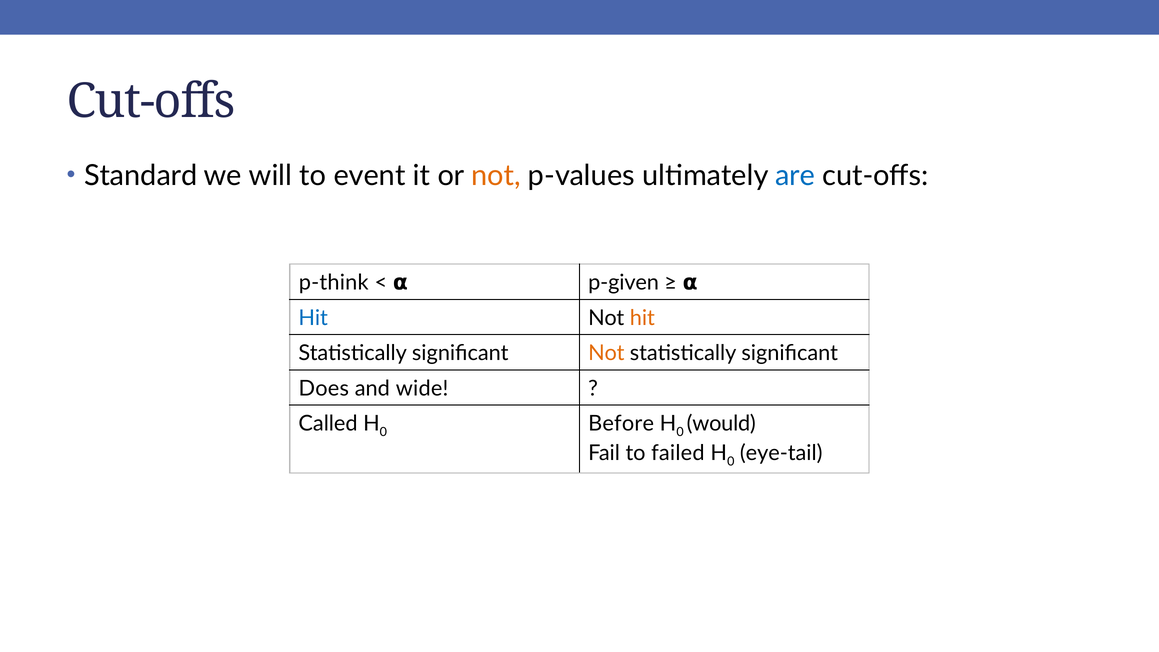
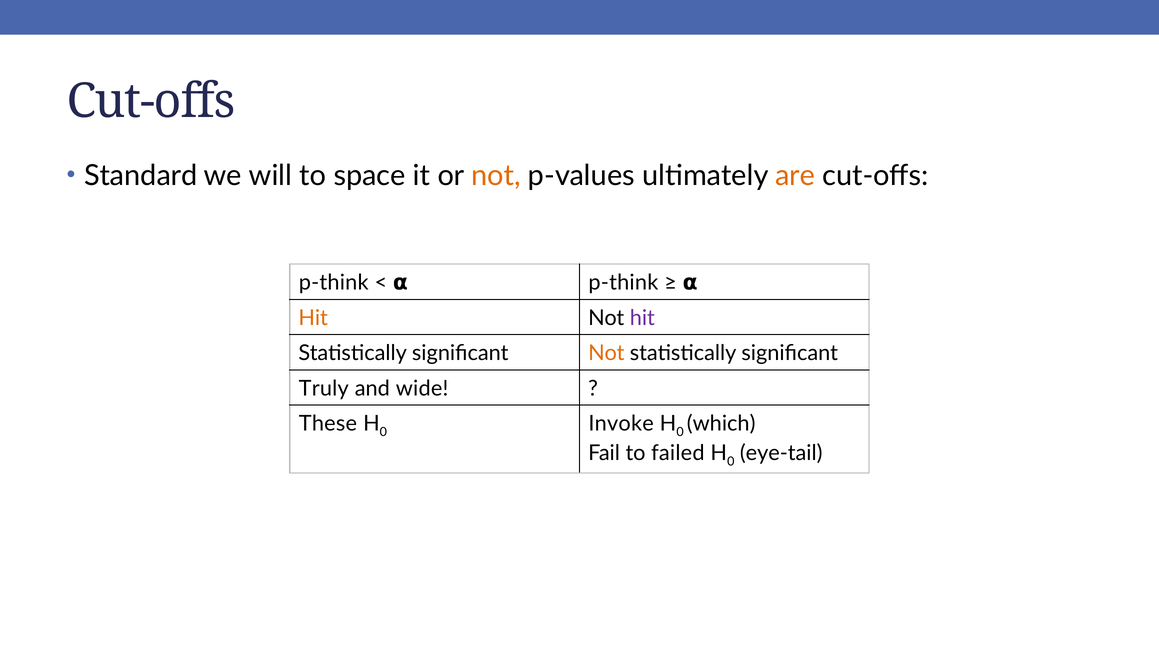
event: event -> space (370, 176)
are colour: blue -> orange (795, 176)
𝝰 p-given: p-given -> p-think (623, 283)
Hit colour: blue -> orange (313, 318)
hit colour: orange -> purple (642, 318)
Does: Does -> Truly (324, 388)
Called: Called -> These (328, 424)
Before: Before -> Invoke (621, 424)
would: would -> which (721, 424)
